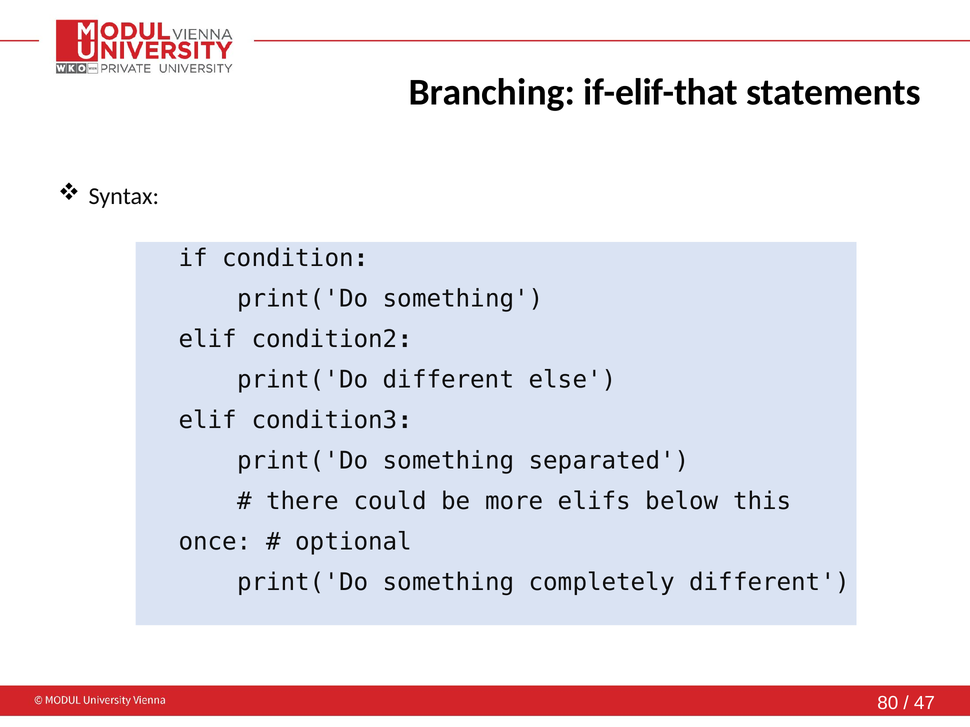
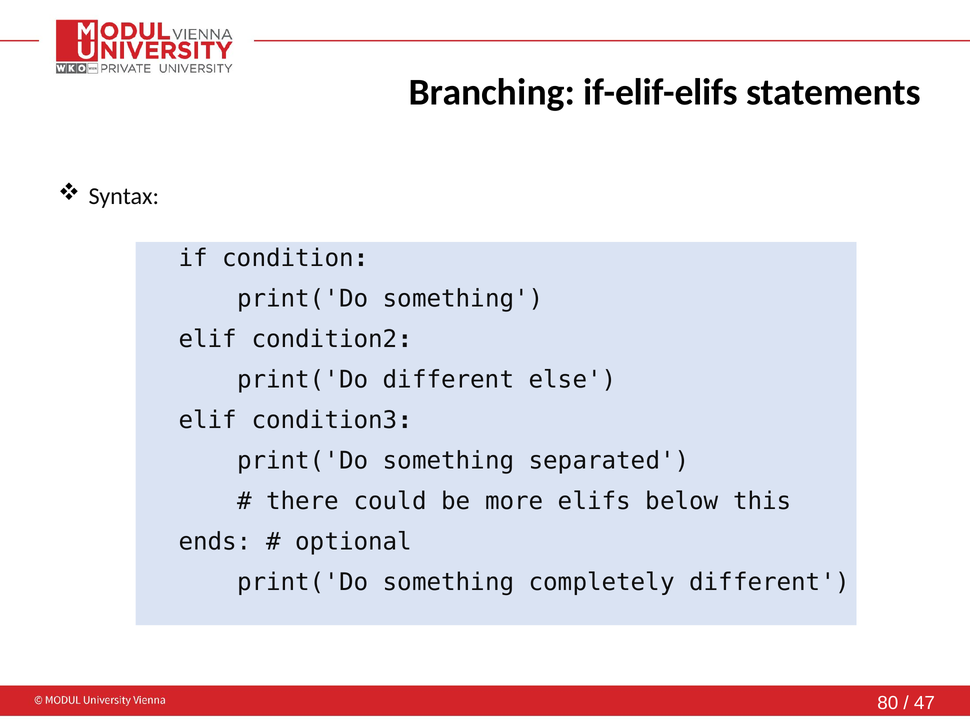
if-elif-that: if-elif-that -> if-elif-elifs (661, 92)
once: once -> ends (215, 542)
